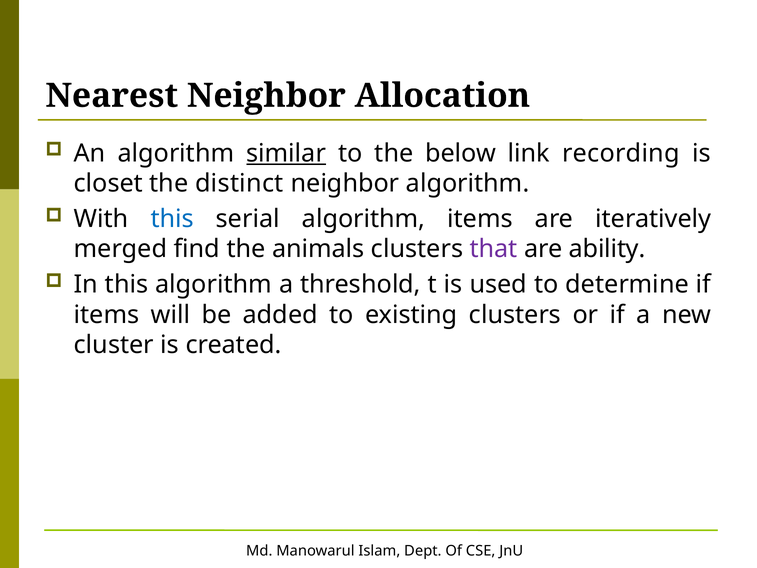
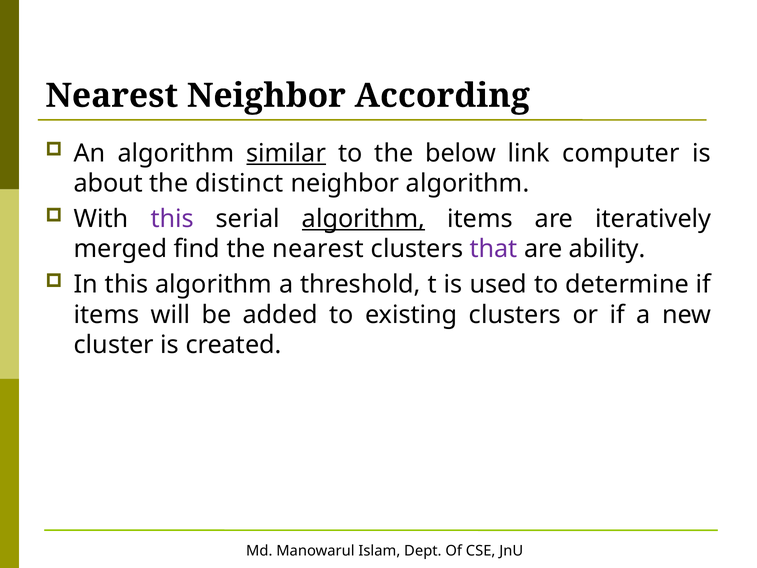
Allocation: Allocation -> According (442, 96)
recording: recording -> computer (621, 153)
closet: closet -> about (108, 183)
this colour: blue -> purple (172, 219)
algorithm underline: none -> present (364, 219)
the animals: animals -> nearest (318, 249)
